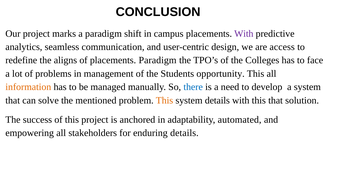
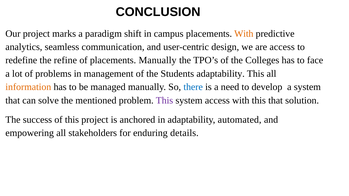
With colour: purple -> orange (244, 34)
aligns: aligns -> refine (65, 60)
placements Paradigm: Paradigm -> Manually (158, 60)
Students opportunity: opportunity -> adaptability (221, 74)
This colour: orange -> purple (164, 101)
system details: details -> access (217, 101)
